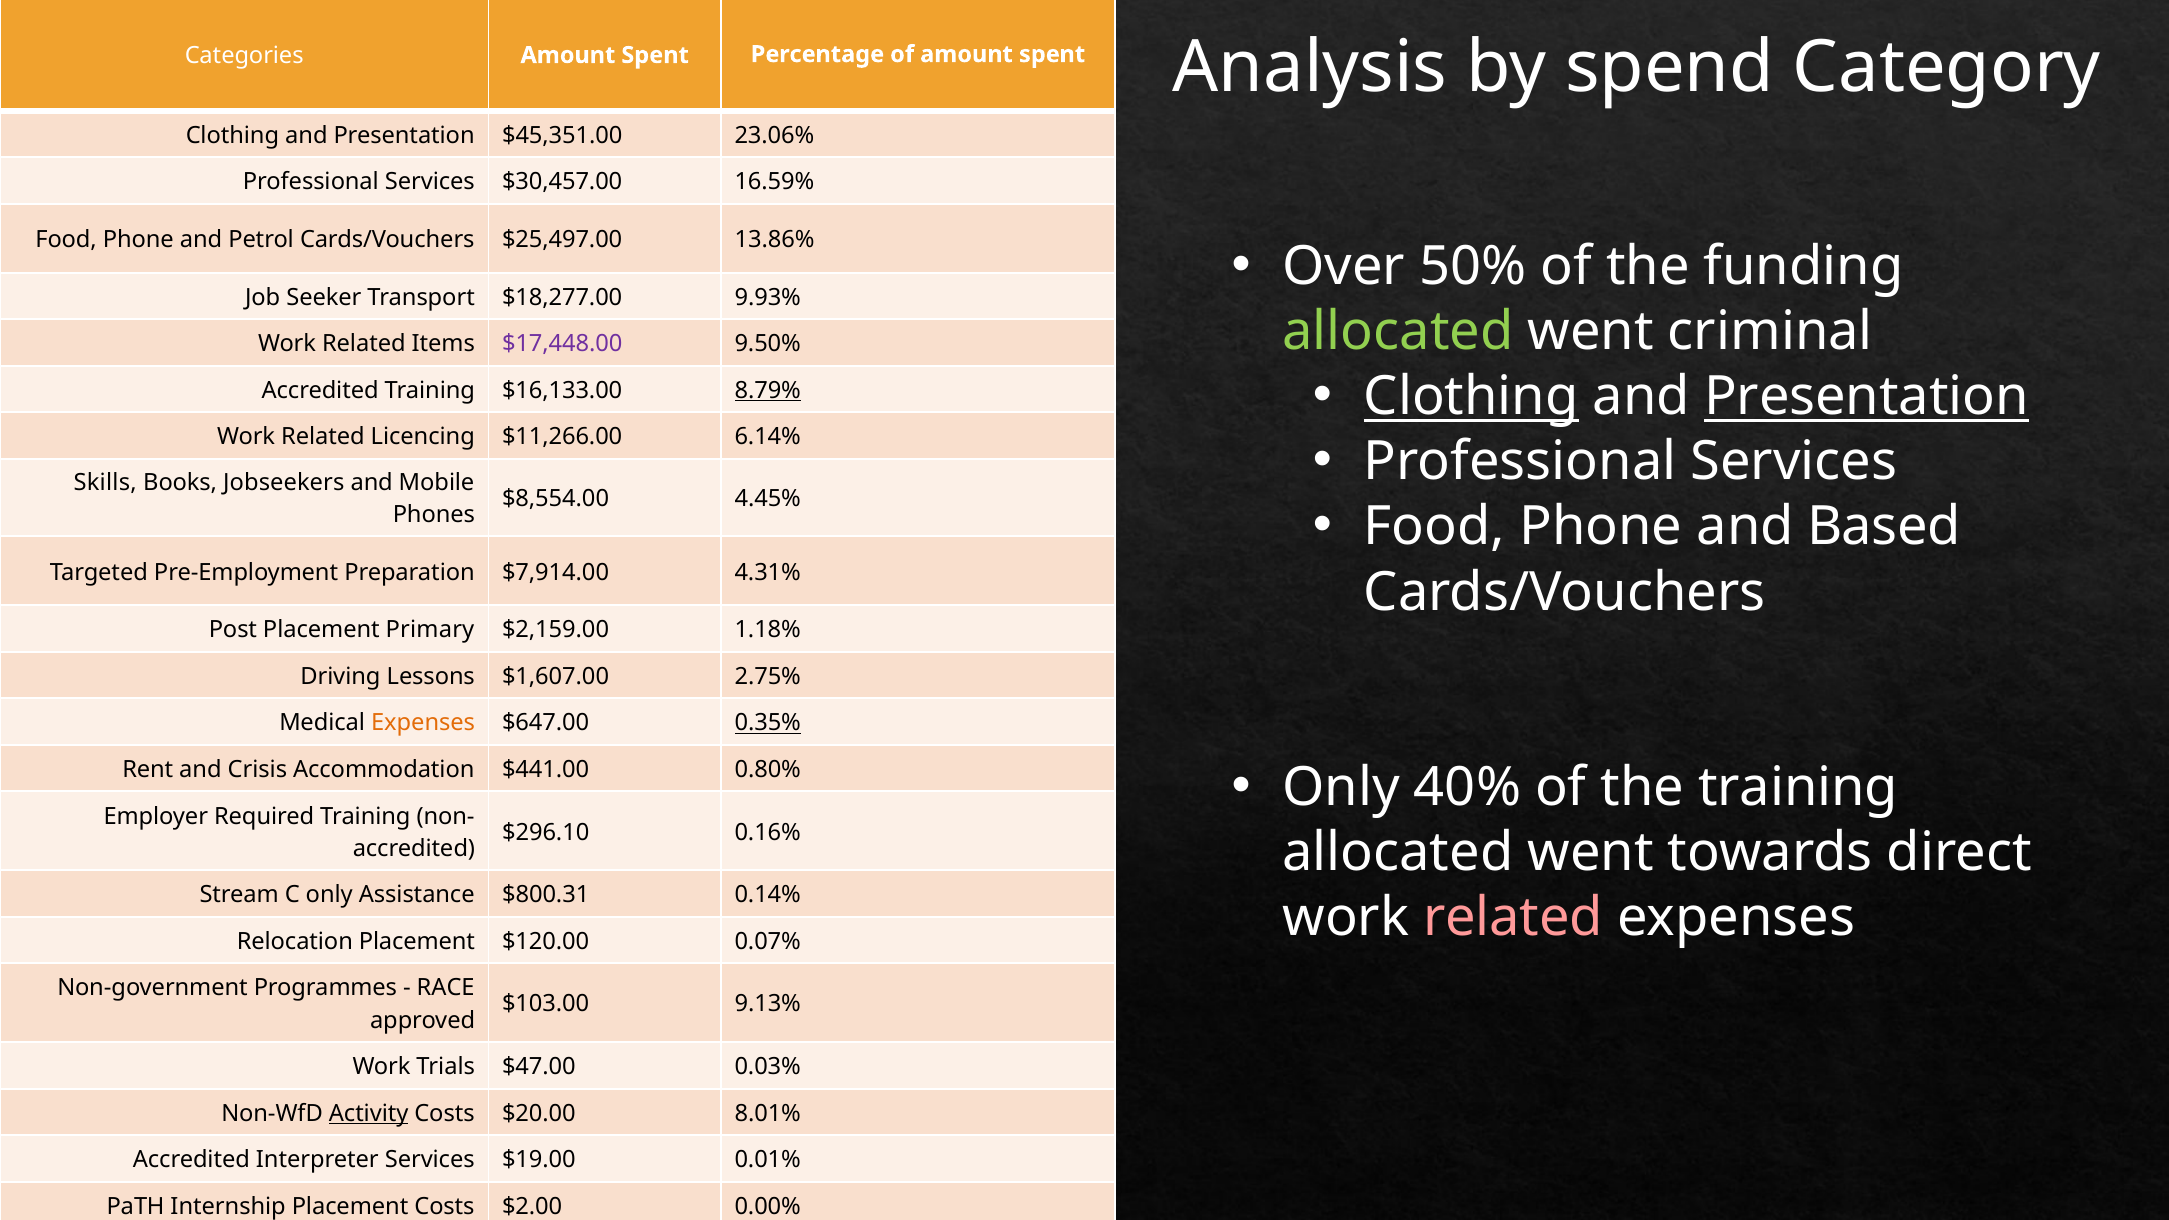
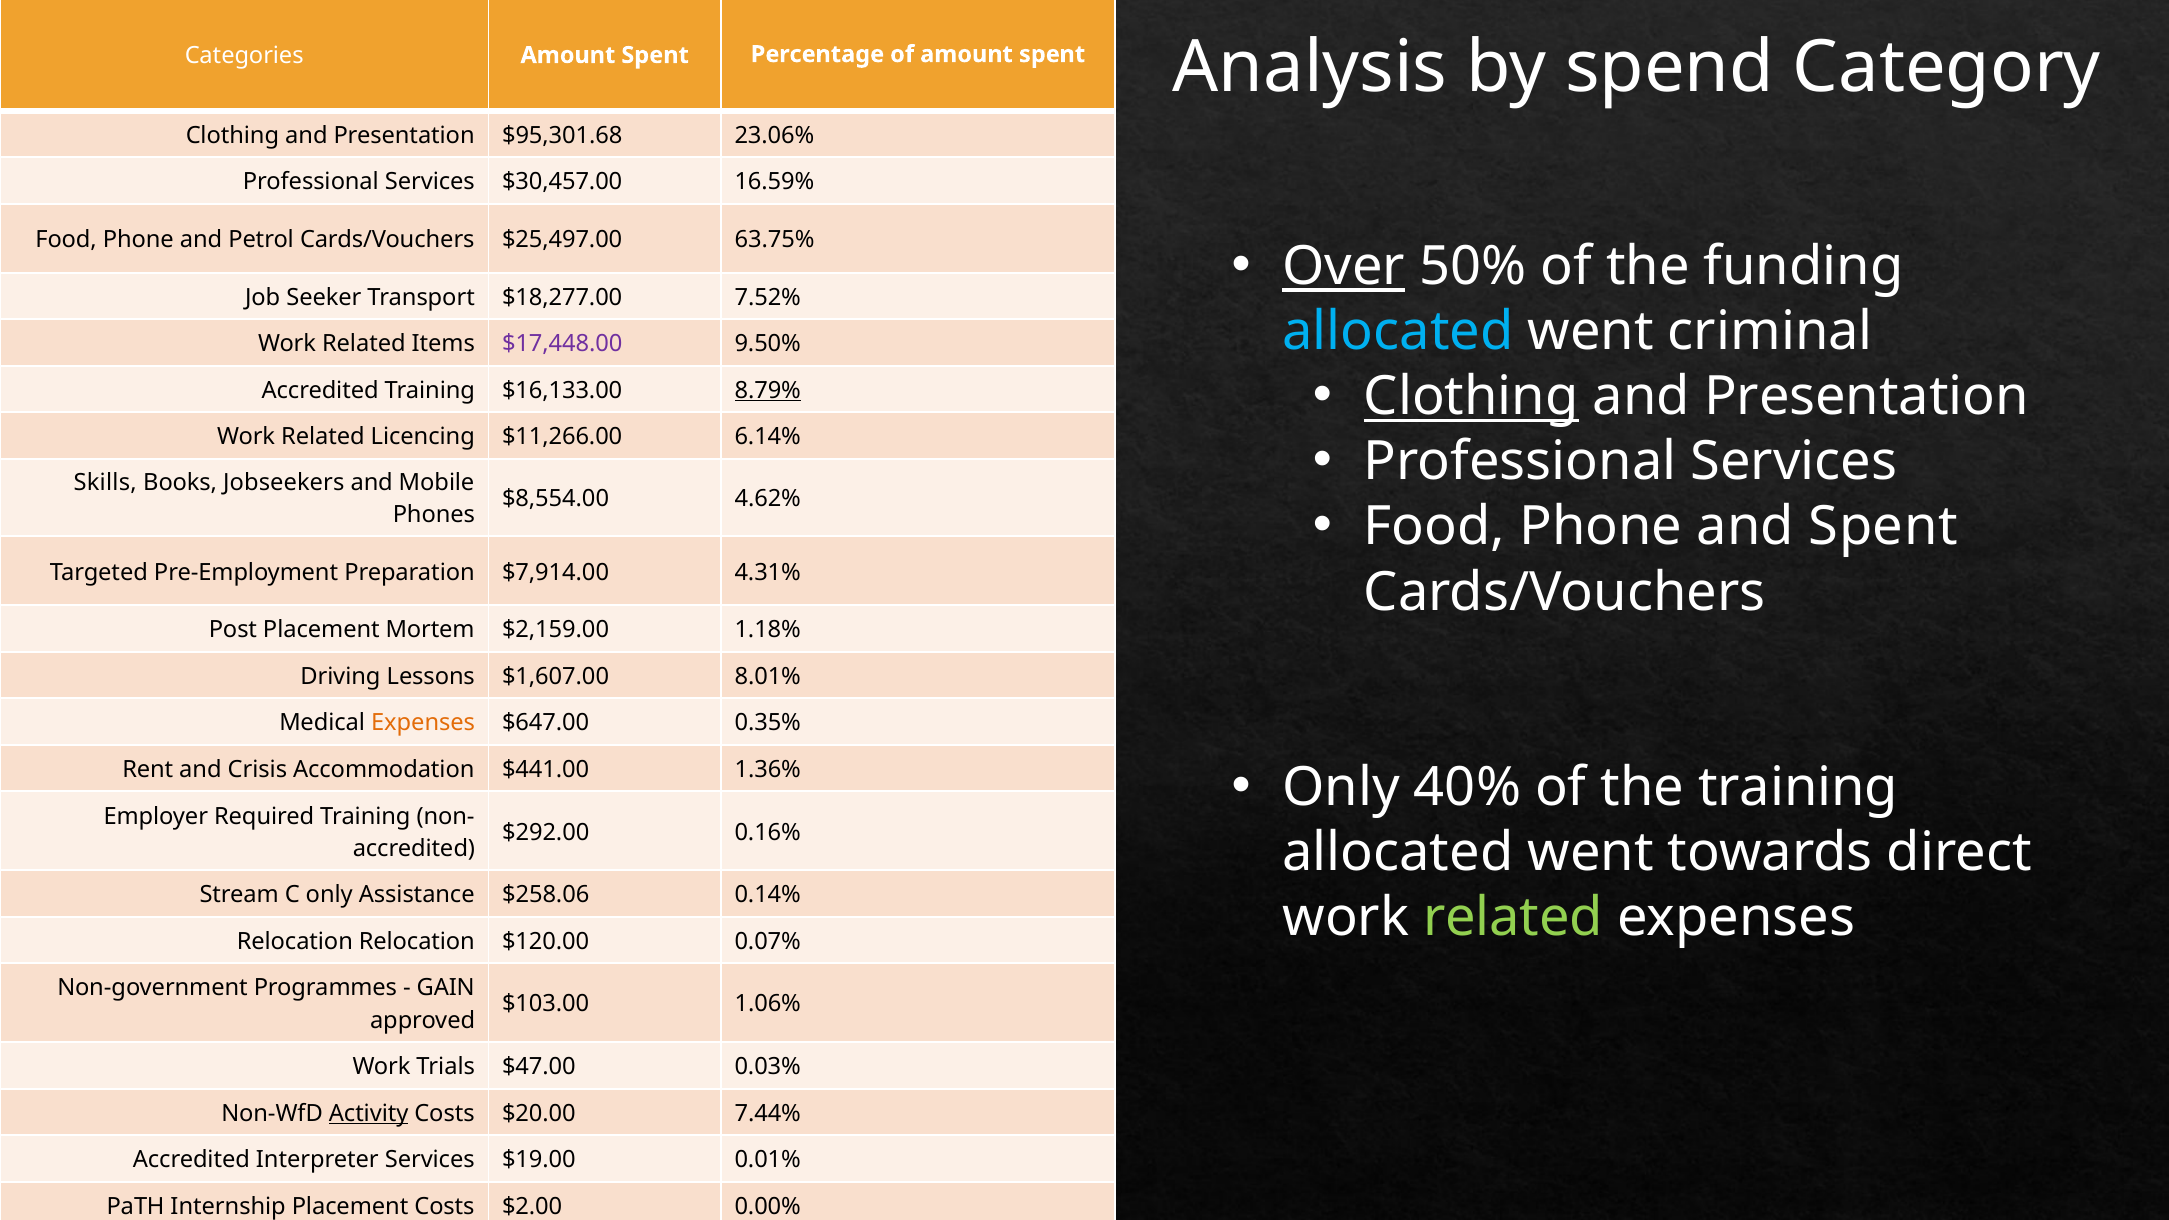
$45,351.00: $45,351.00 -> $95,301.68 (562, 136)
13.86%: 13.86% -> 63.75% (775, 240)
Over underline: none -> present (1344, 267)
9.93%: 9.93% -> 7.52% (768, 298)
allocated colour: light green -> light blue (1398, 332)
Presentation underline: present -> none (1866, 397)
4.45%: 4.45% -> 4.62% (768, 499)
and Based: Based -> Spent (1883, 527)
Primary: Primary -> Mortem (430, 630)
2.75%: 2.75% -> 8.01% (768, 677)
0.35% underline: present -> none (768, 723)
0.80%: 0.80% -> 1.36% (768, 770)
$296.10: $296.10 -> $292.00 (546, 832)
$800.31: $800.31 -> $258.06 (546, 895)
related colour: pink -> light green (1513, 917)
Relocation Placement: Placement -> Relocation (417, 942)
RACE: RACE -> GAIN (446, 988)
9.13%: 9.13% -> 1.06% (768, 1004)
8.01%: 8.01% -> 7.44% (768, 1113)
